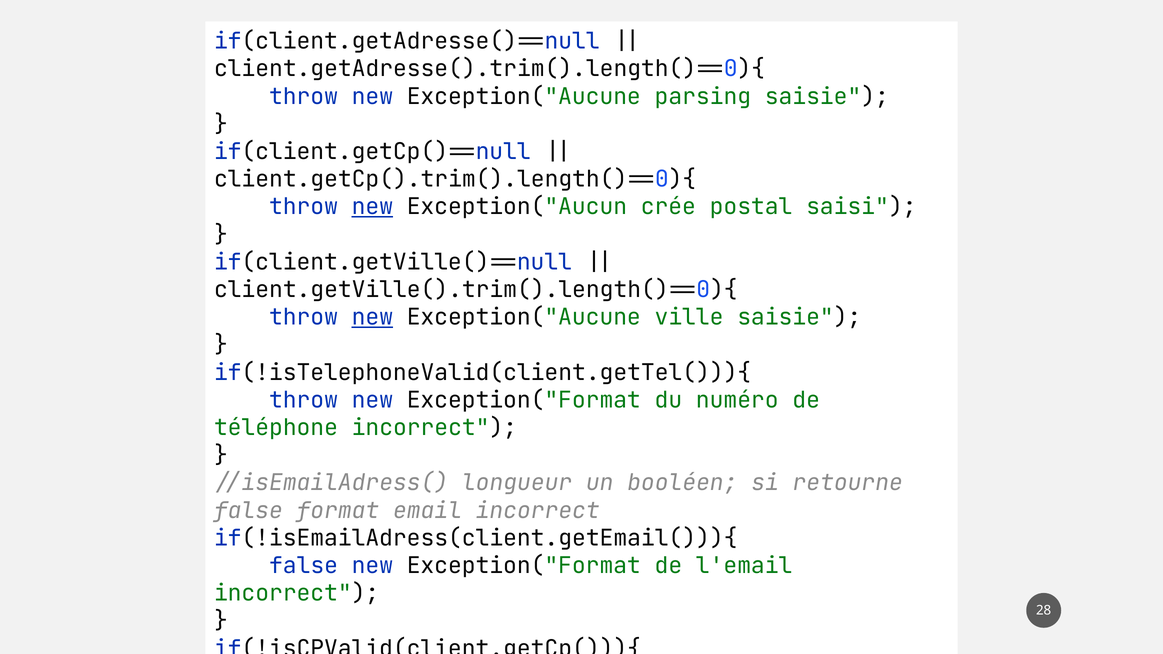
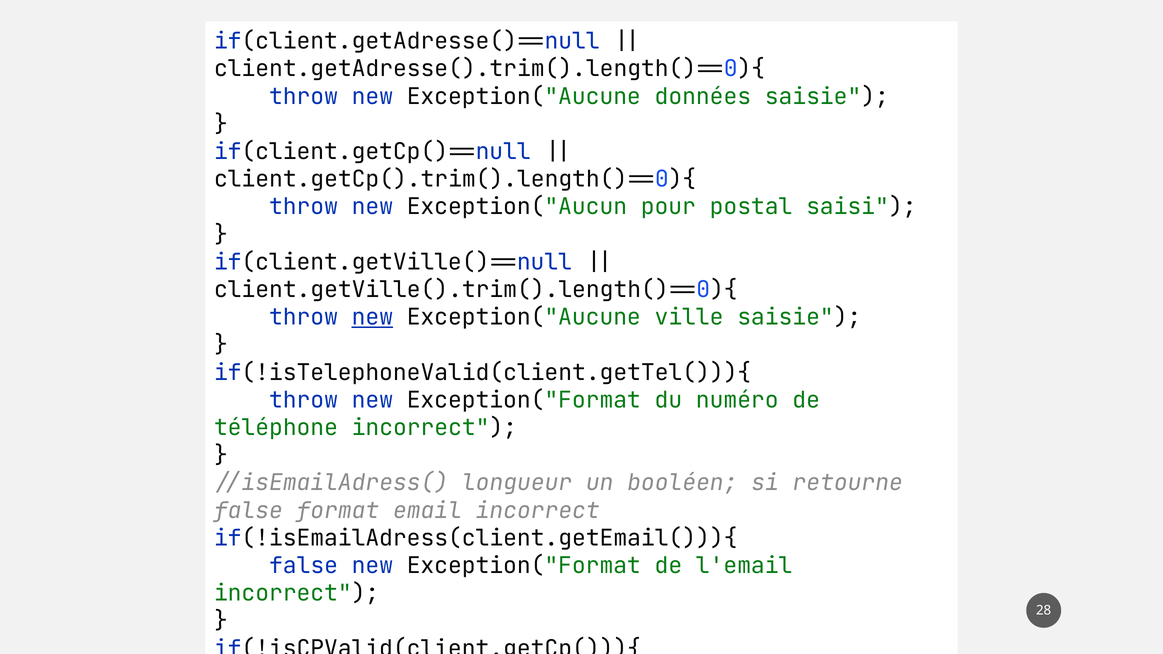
parsing: parsing -> données (703, 96)
new underline: present -> none (372, 207)
crée: crée -> pour (668, 207)
